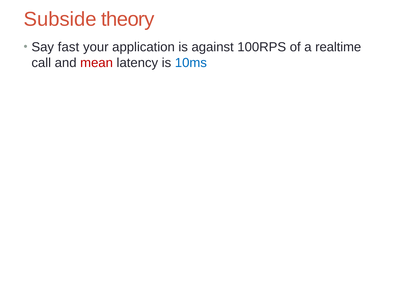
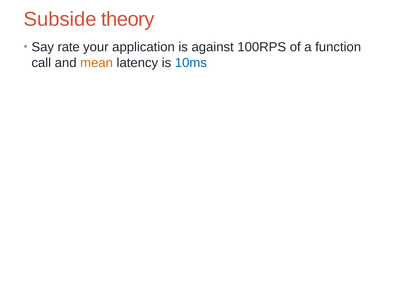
fast: fast -> rate (69, 47)
realtime: realtime -> function (338, 47)
mean colour: red -> orange (97, 63)
